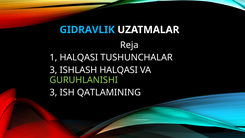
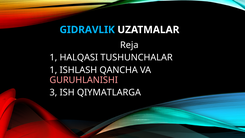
3: 3 -> 1 (53, 70)
ISHLASH HALQASI: HALQASI -> QANCHA (119, 70)
GURUHLANISHI colour: light green -> pink (84, 80)
QATLAMINING: QATLAMINING -> QIYMATLARGA (109, 92)
